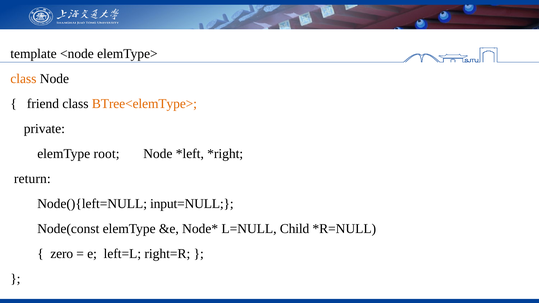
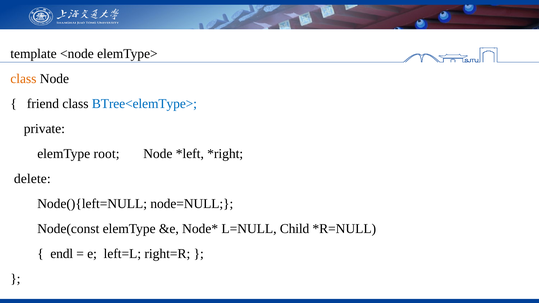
BTree<elemType> colour: orange -> blue (144, 104)
return: return -> delete (32, 179)
input=NULL: input=NULL -> node=NULL (192, 204)
zero: zero -> endl (62, 254)
